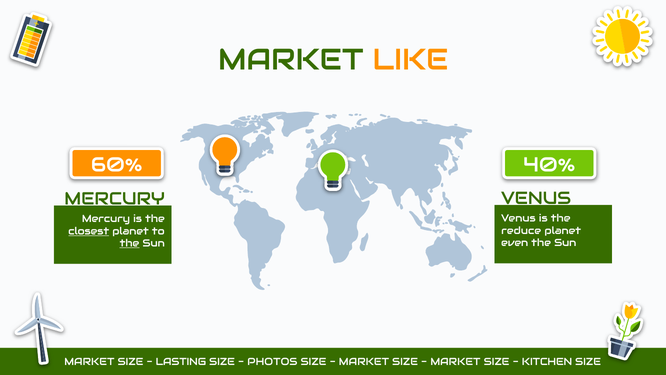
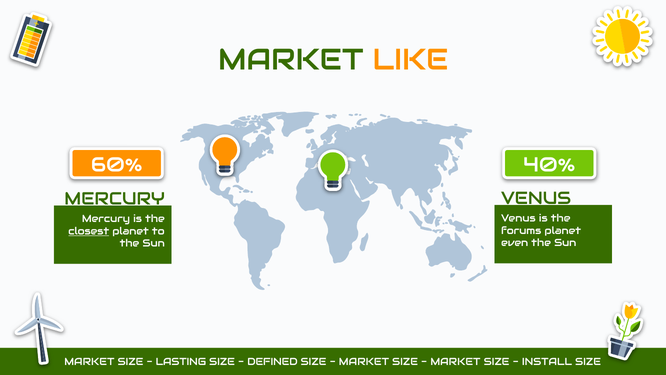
reduce: reduce -> forums (521, 230)
the underline: present -> none (130, 243)
PHOTOS: PHOTOS -> DEFINED (272, 362)
KITCHEN: KITCHEN -> INSTALL (547, 362)
